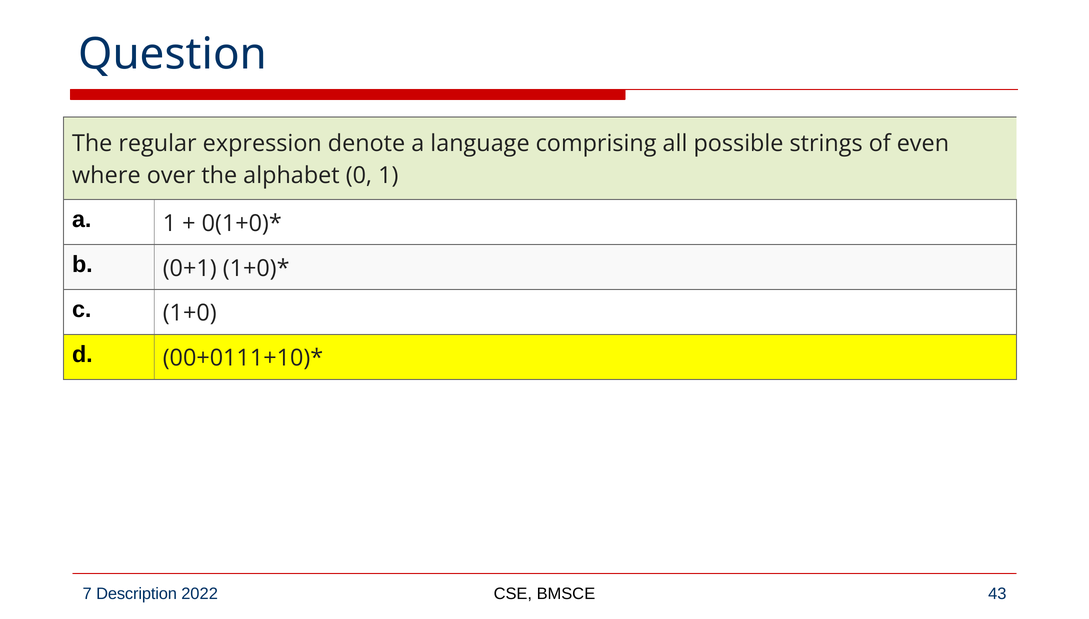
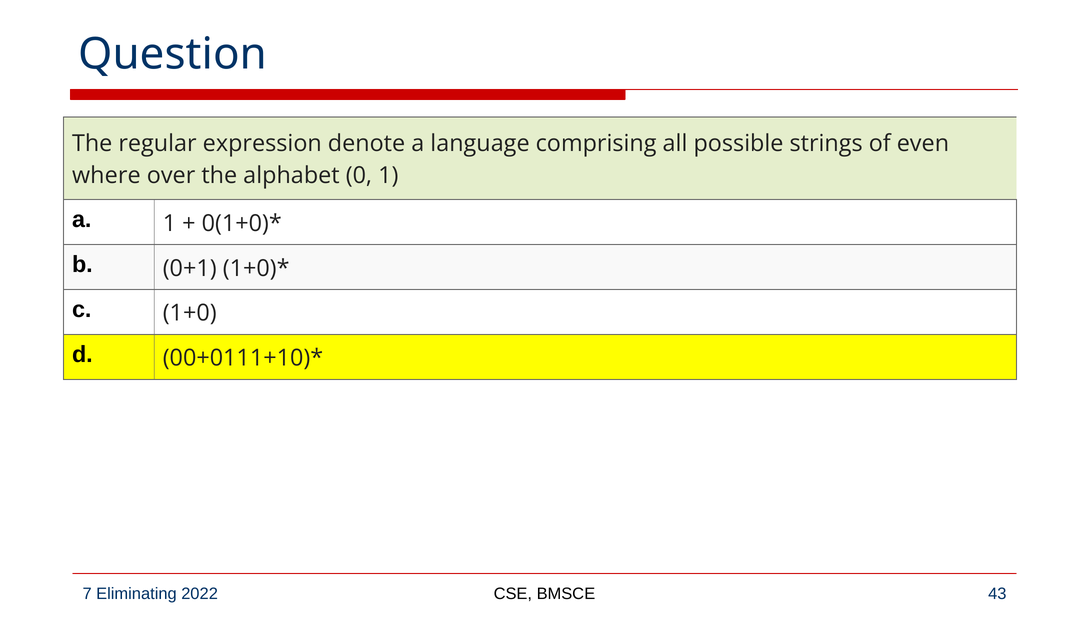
Description: Description -> Eliminating (136, 594)
